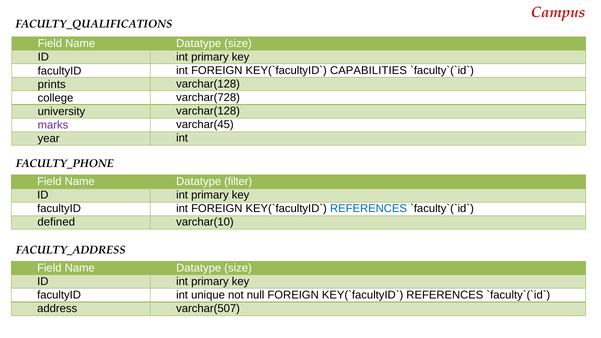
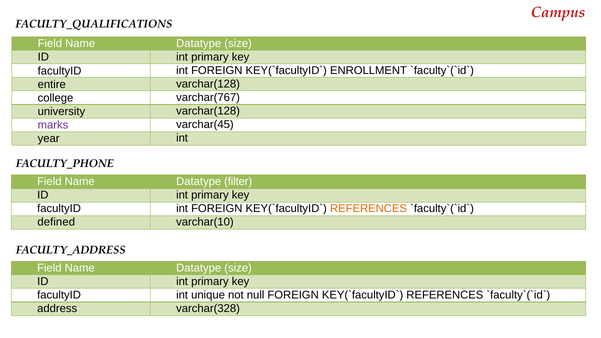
CAPABILITIES: CAPABILITIES -> ENROLLMENT (368, 70)
prints: prints -> entire (52, 84)
varchar(728: varchar(728 -> varchar(767 (208, 97)
REFERENCES colour: blue -> orange (368, 209)
varchar(507: varchar(507 -> varchar(328 (208, 309)
